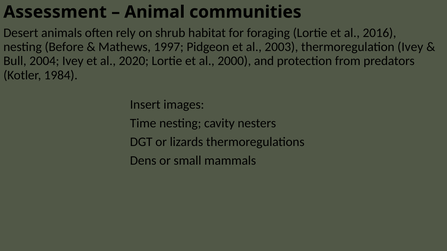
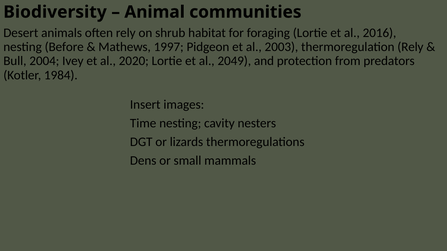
Assessment: Assessment -> Biodiversity (55, 12)
thermoregulation Ivey: Ivey -> Rely (410, 47)
2000: 2000 -> 2049 (234, 61)
